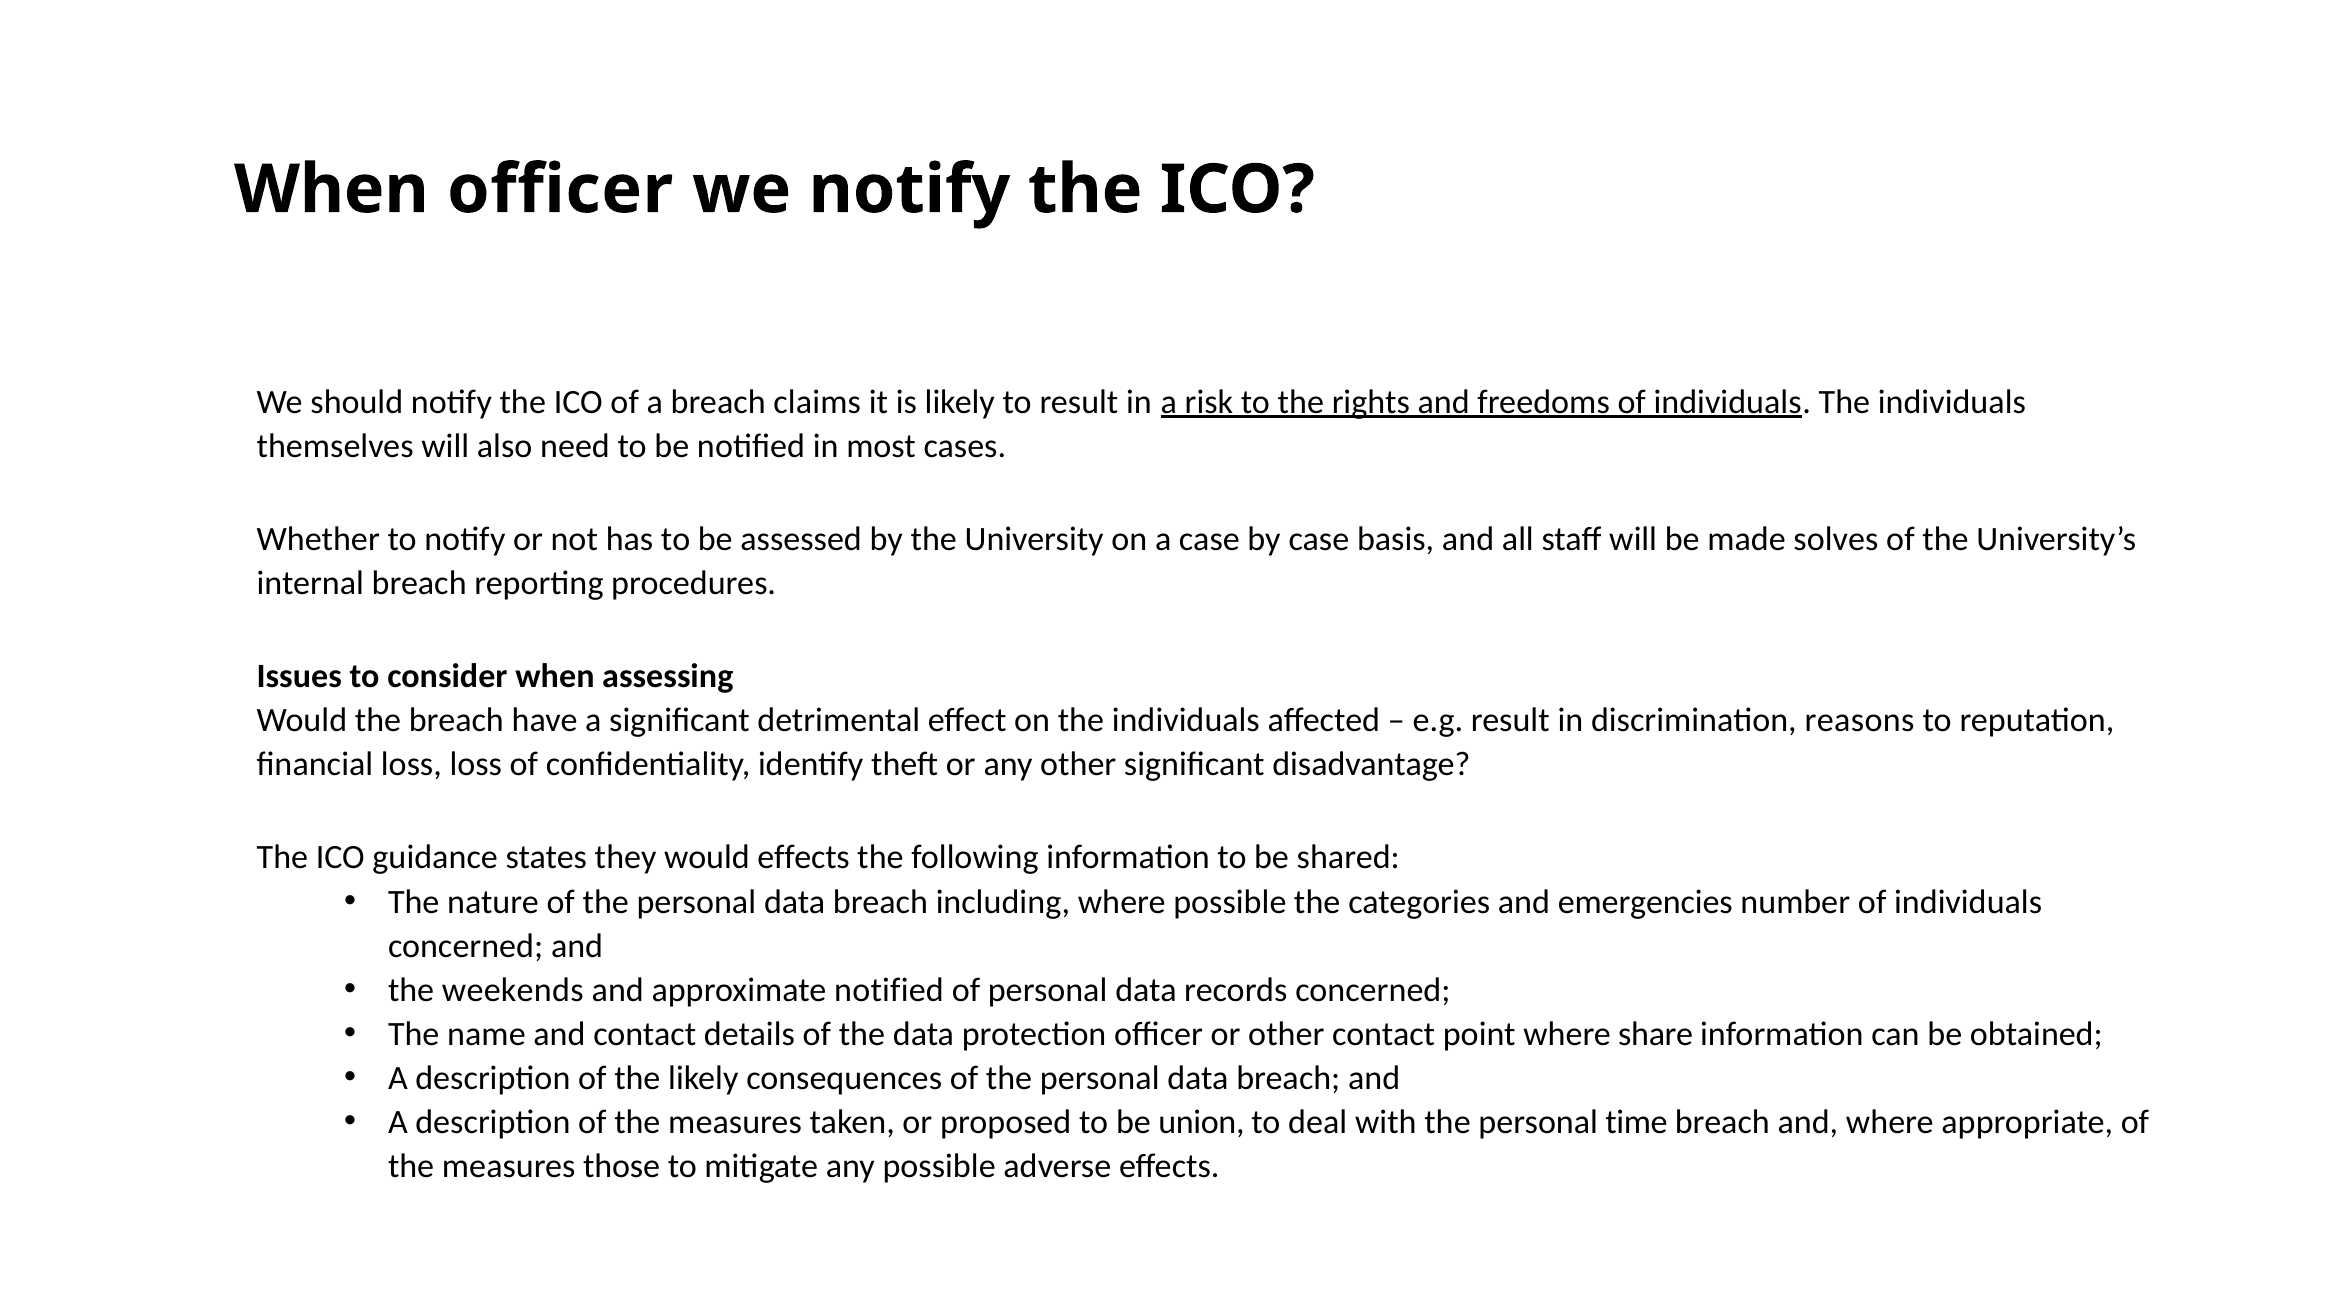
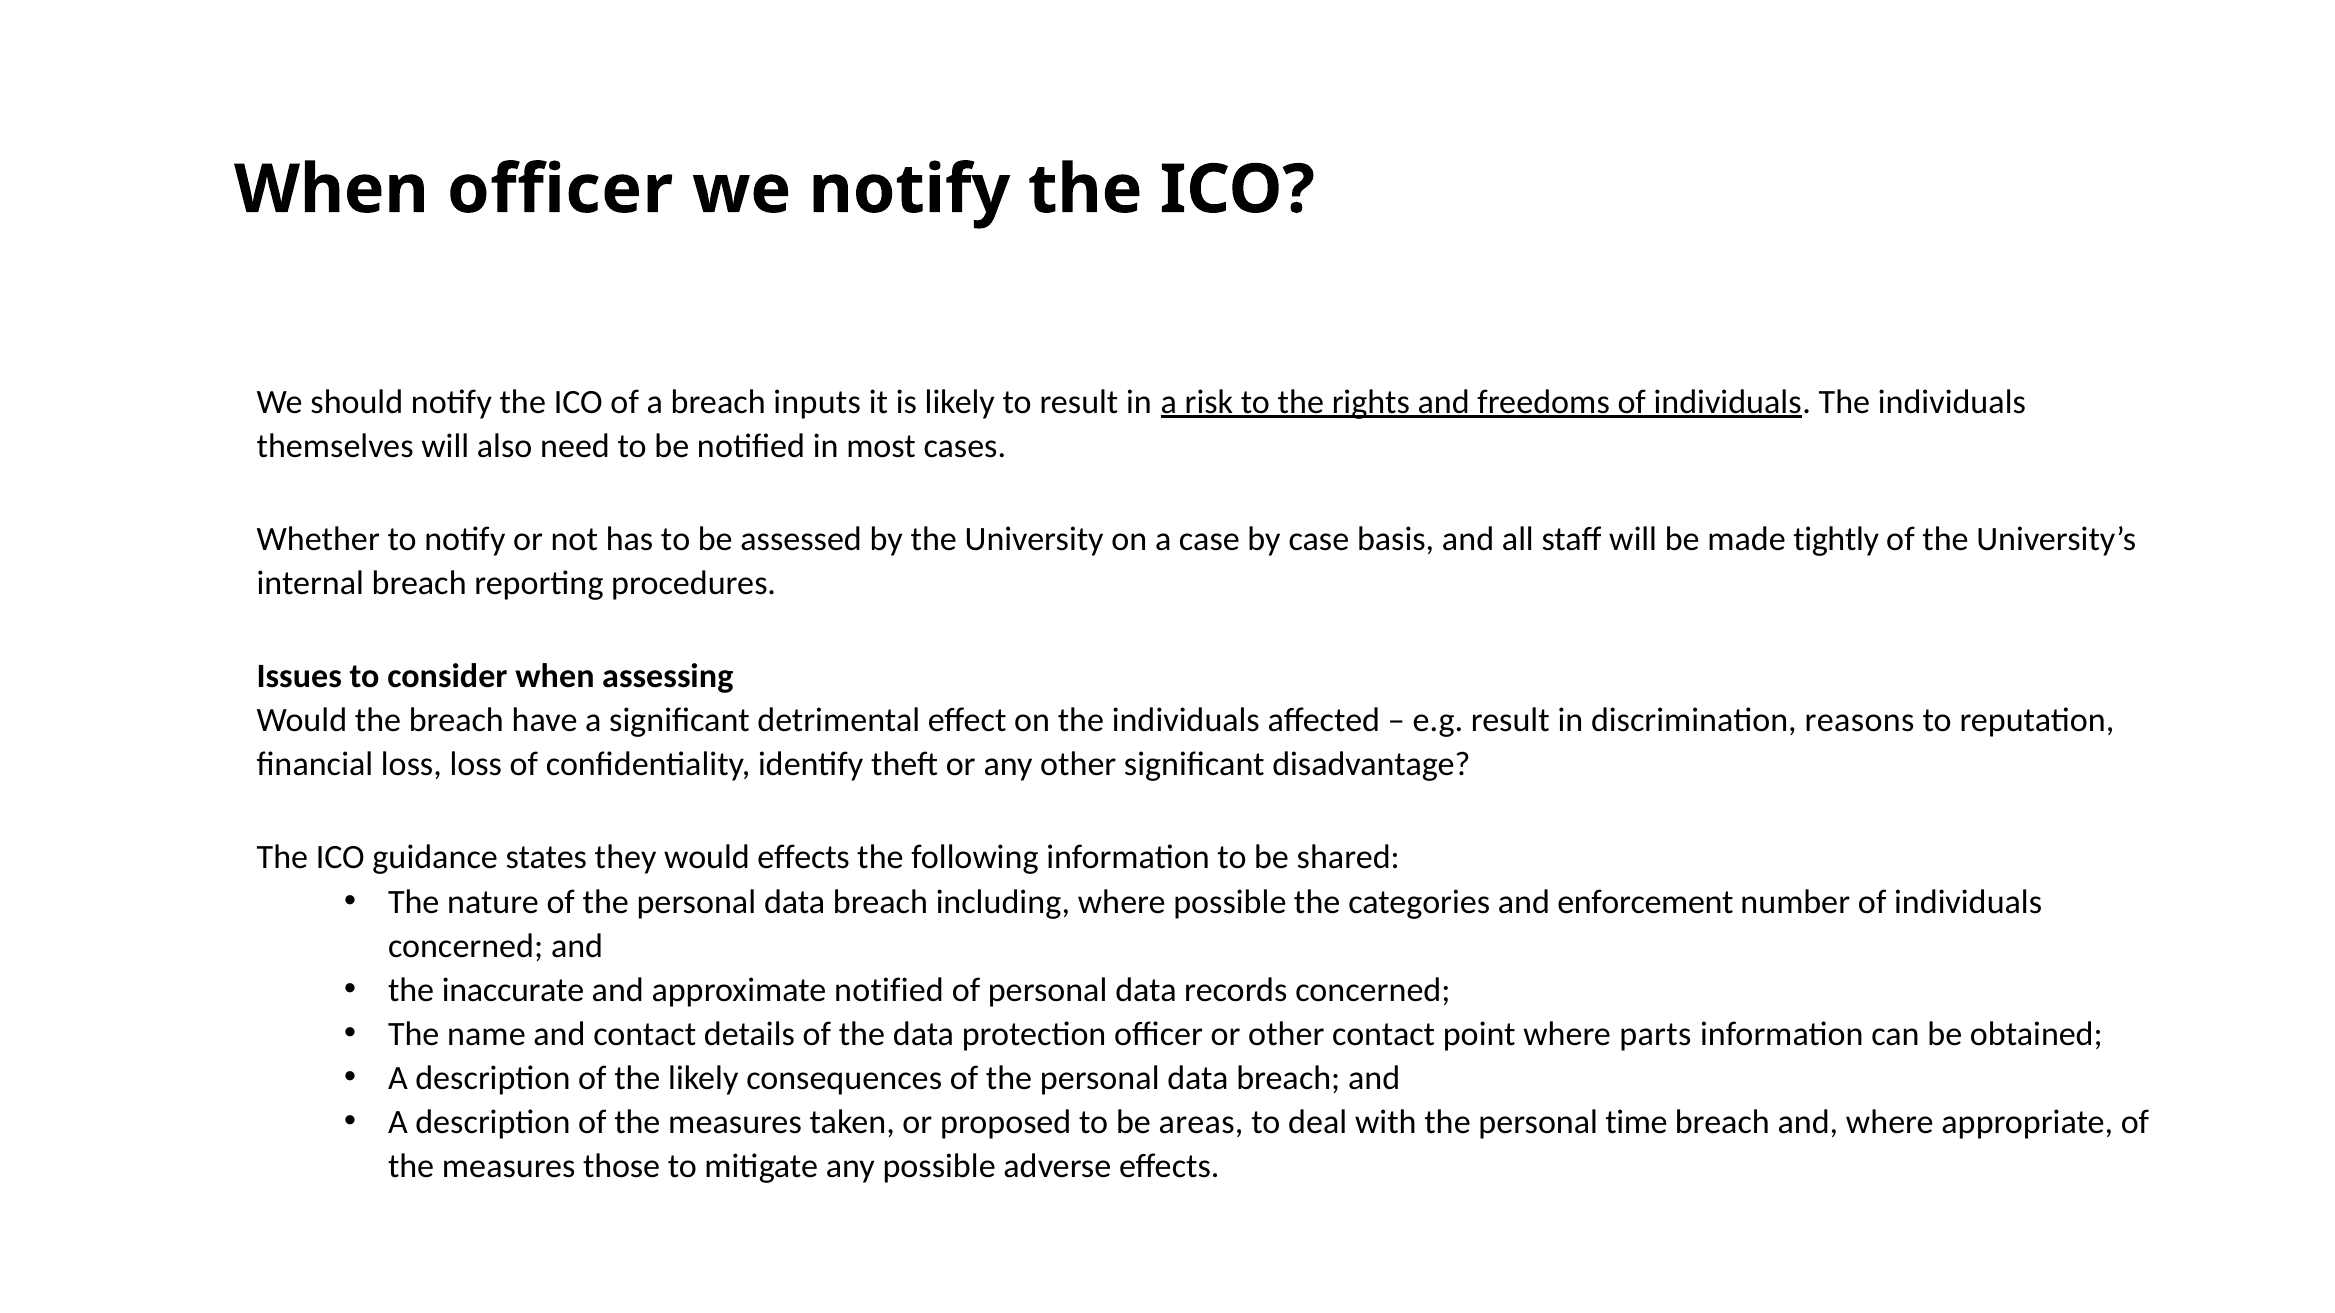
claims: claims -> inputs (817, 402)
solves: solves -> tightly (1836, 539)
emergencies: emergencies -> enforcement (1645, 902)
weekends: weekends -> inaccurate (513, 990)
share: share -> parts (1655, 1034)
union: union -> areas (1201, 1123)
